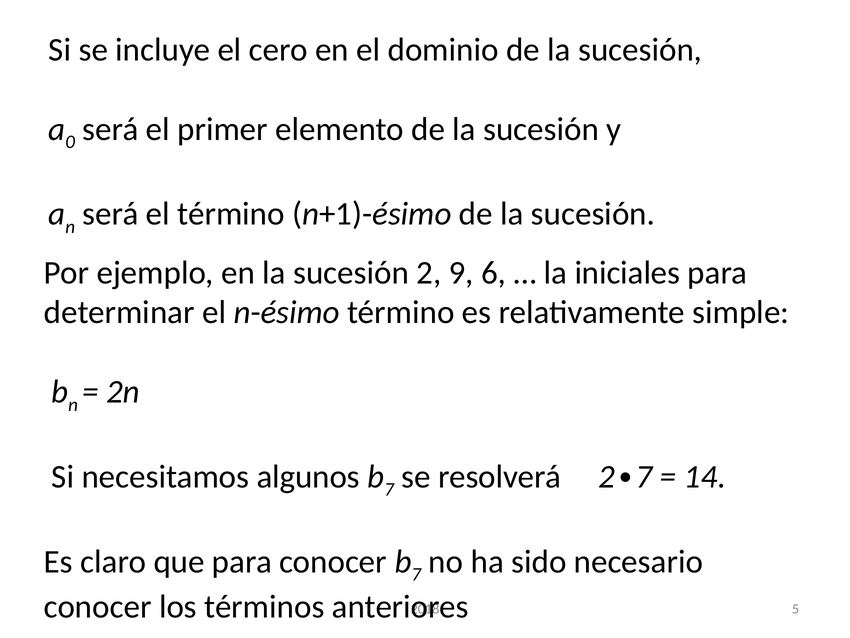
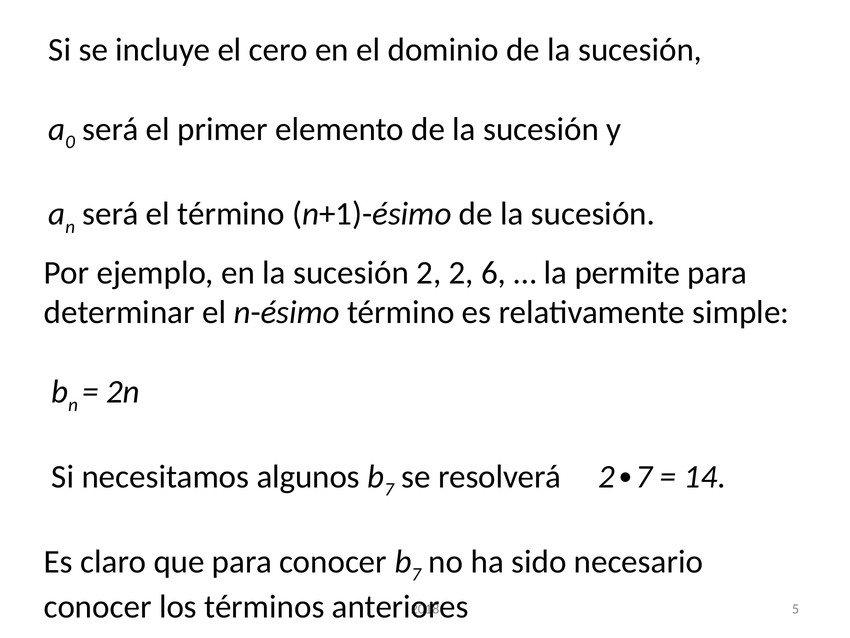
2 9: 9 -> 2 (461, 272)
iniciales: iniciales -> permite (627, 272)
